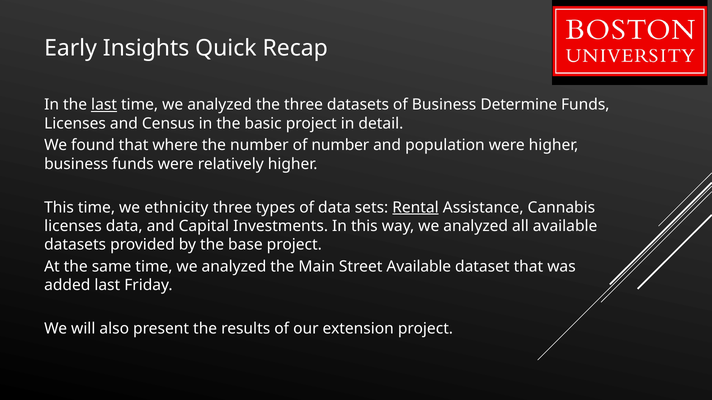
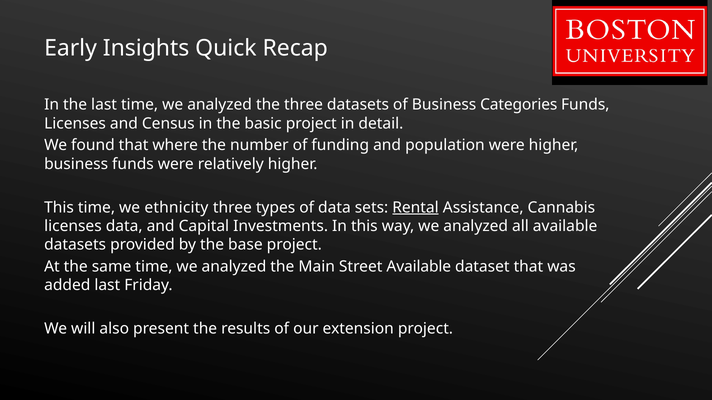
last underline: present -> none (104, 105)
Determine: Determine -> Categories (519, 105)
of number: number -> funding (340, 145)
